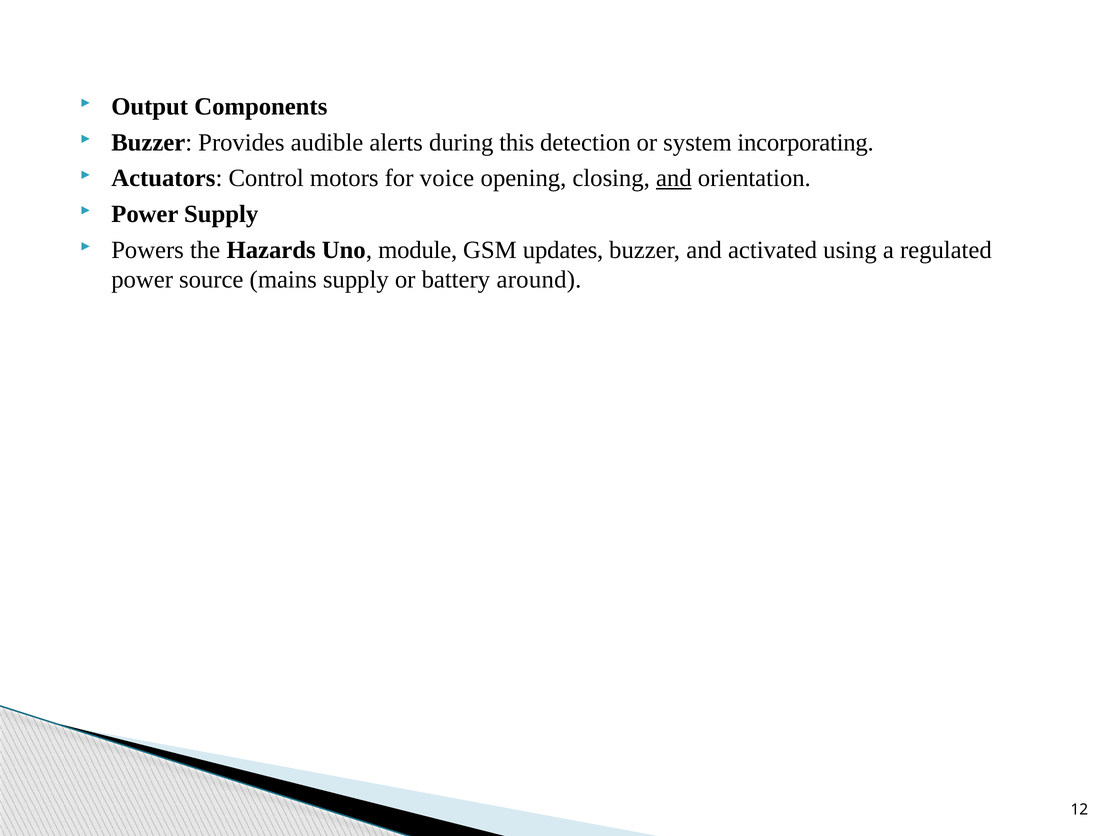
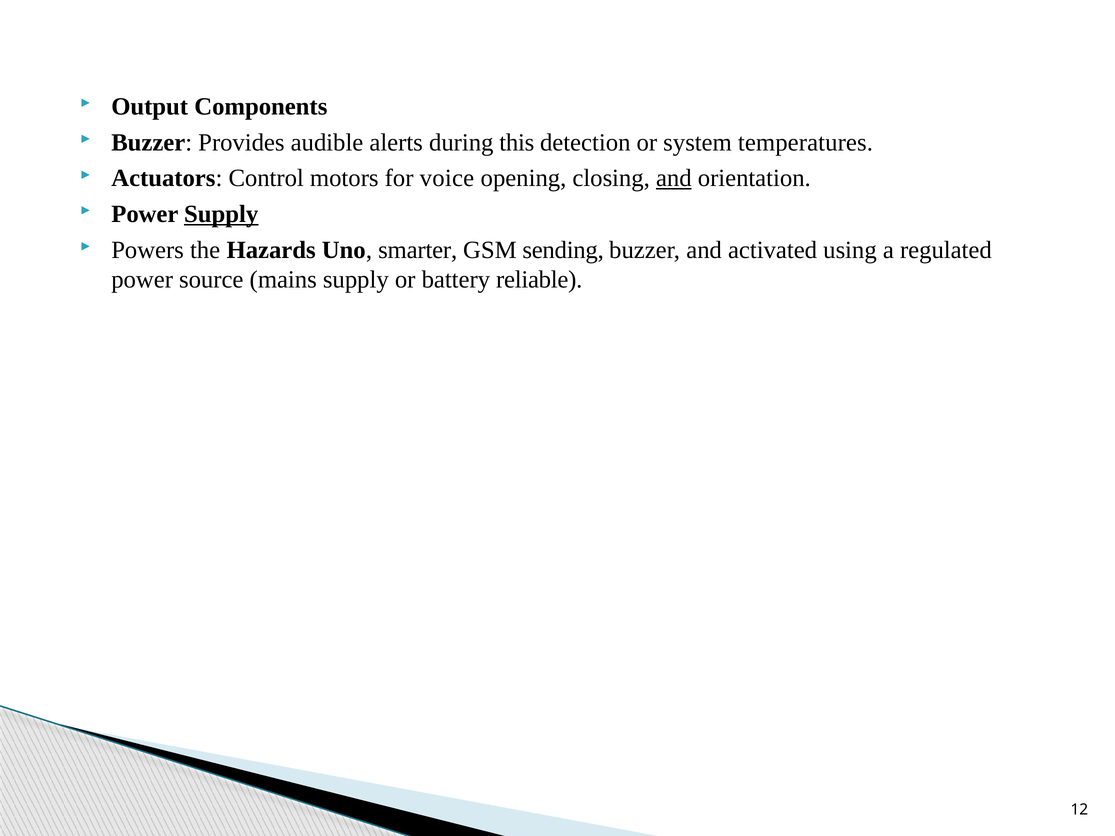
incorporating: incorporating -> temperatures (805, 142)
Supply underline: none -> present (221, 214)
module: module -> smarter (418, 250)
updates: updates -> sending (563, 250)
around: around -> reliable (539, 280)
